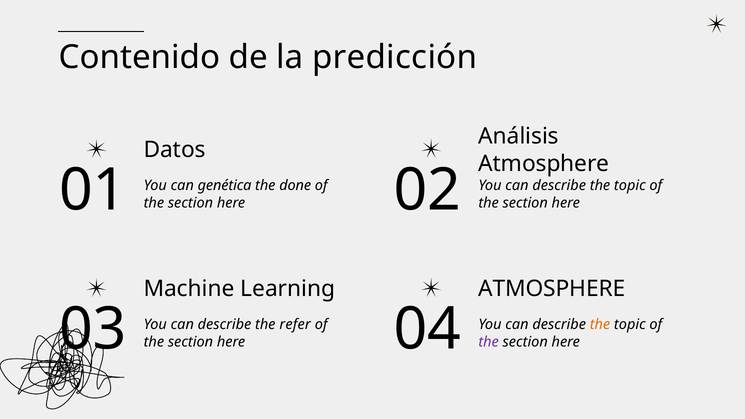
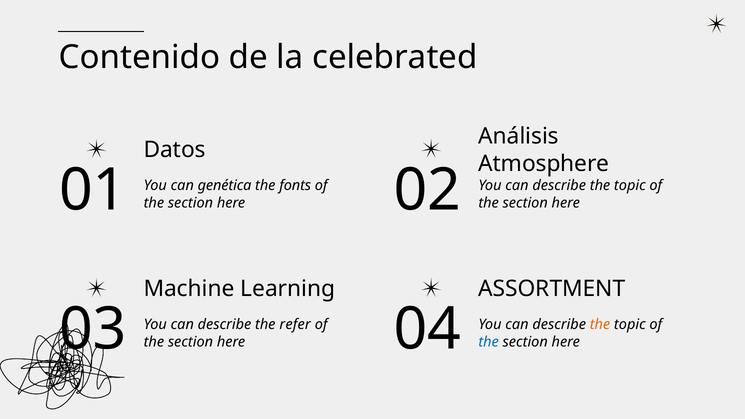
predicción: predicción -> celebrated (395, 57)
done: done -> fonts (295, 186)
ATMOSPHERE: ATMOSPHERE -> ASSORTMENT (552, 289)
the colour: purple -> blue (489, 342)
